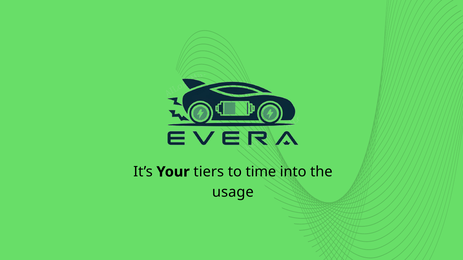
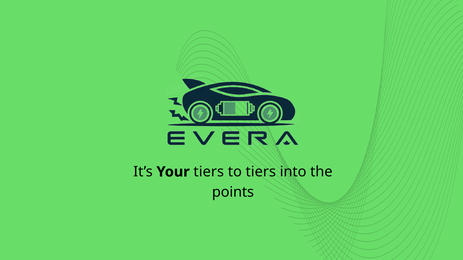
to time: time -> tiers (261, 172)
usage: usage -> points (233, 192)
